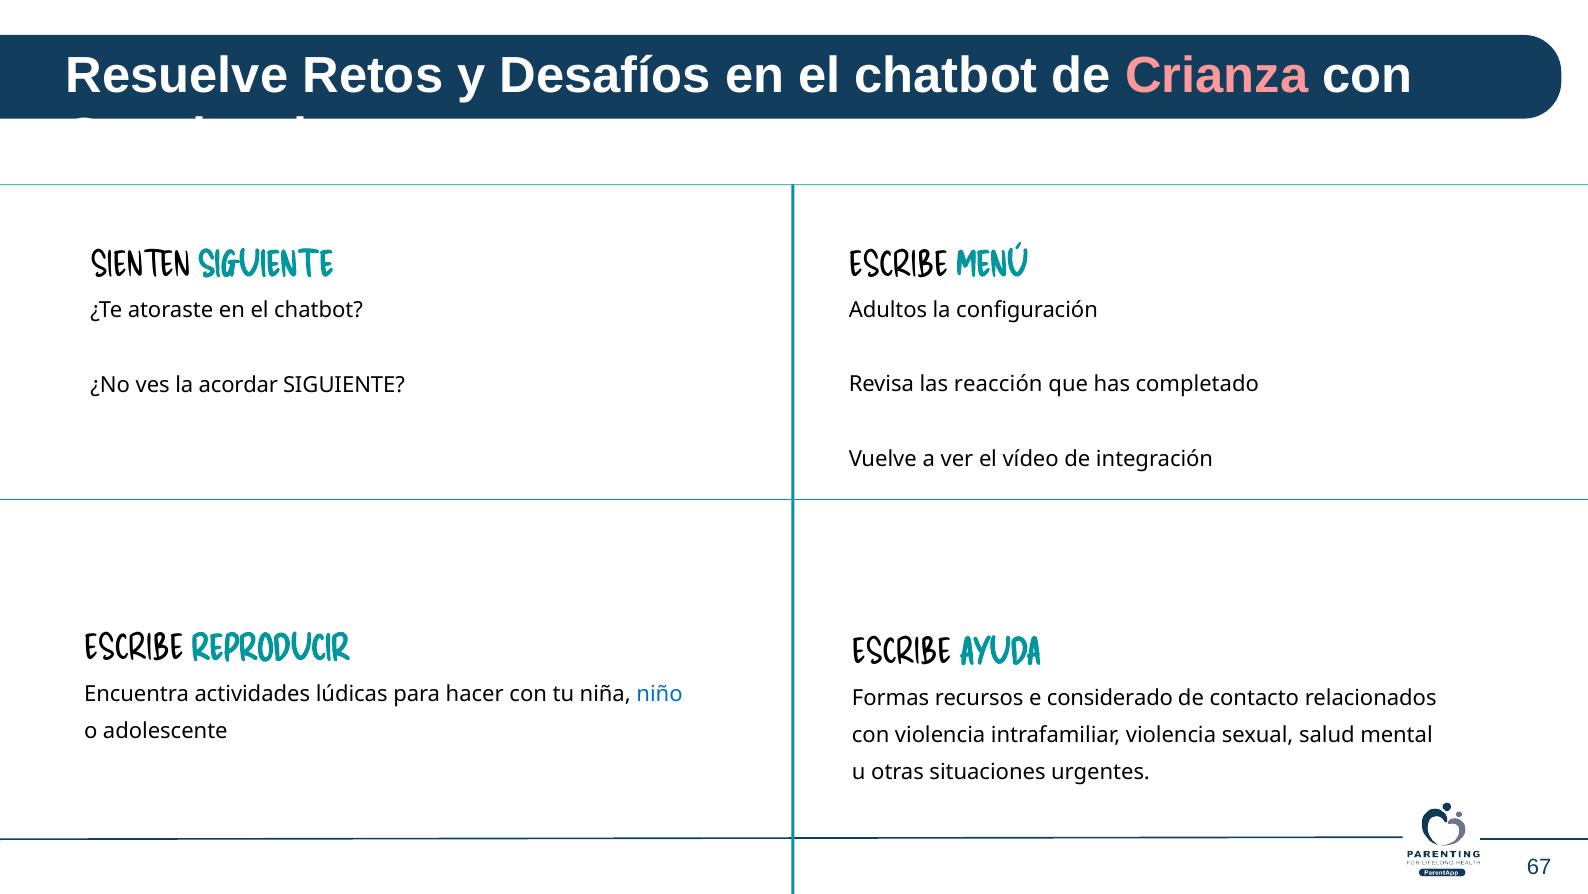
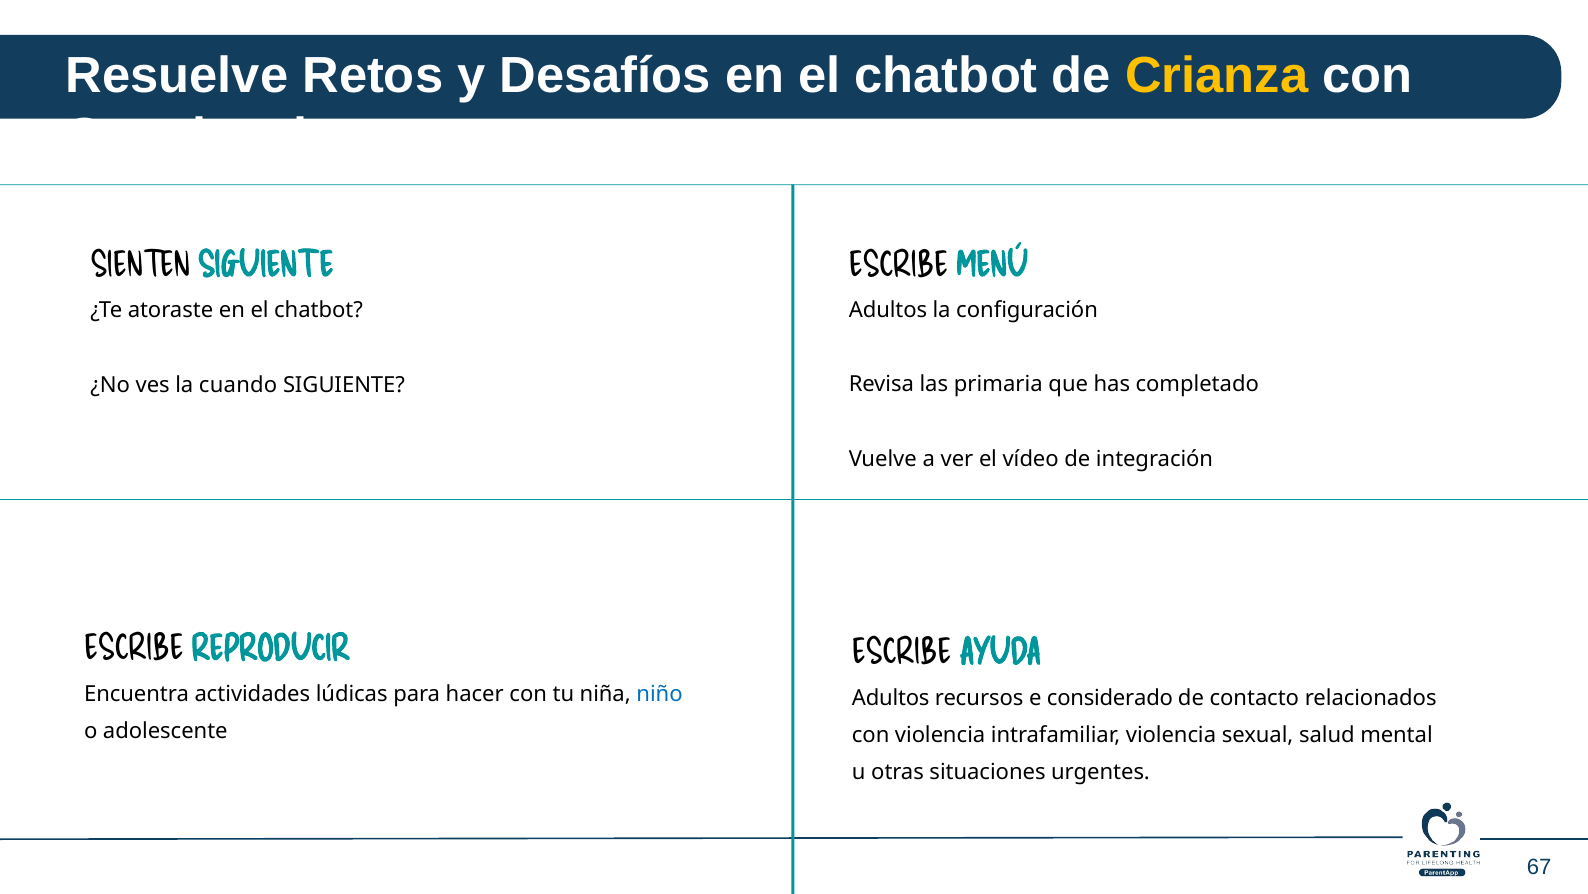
Crianza colour: pink -> yellow (1217, 76)
acordar: acordar -> cuando (238, 384)
reacción: reacción -> primaria (998, 384)
Formas: Formas -> Adultos (891, 697)
